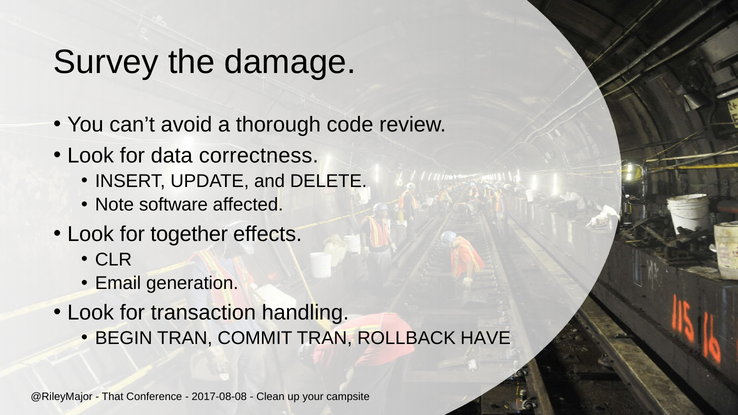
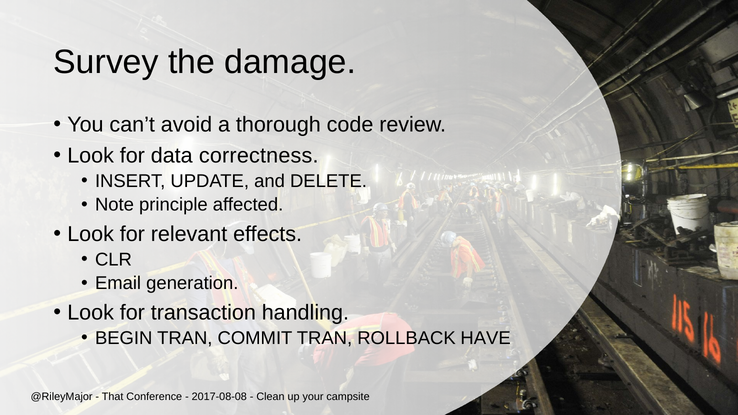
software: software -> principle (173, 205)
together: together -> relevant (189, 234)
